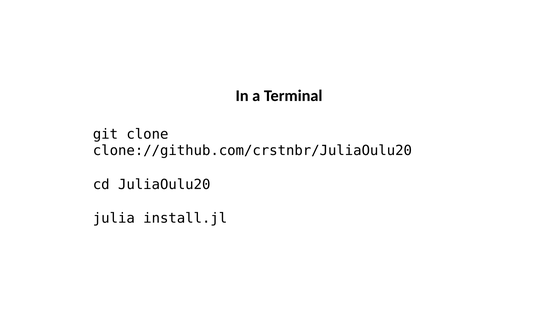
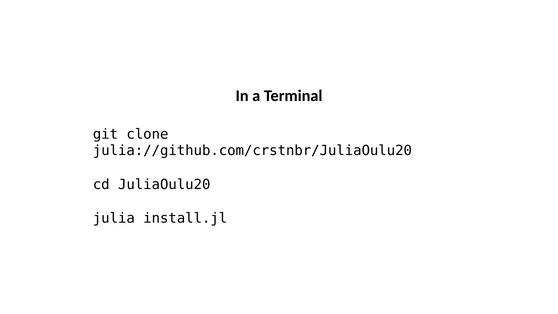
clone://github.com/crstnbr/JuliaOulu20: clone://github.com/crstnbr/JuliaOulu20 -> julia://github.com/crstnbr/JuliaOulu20 (252, 151)
